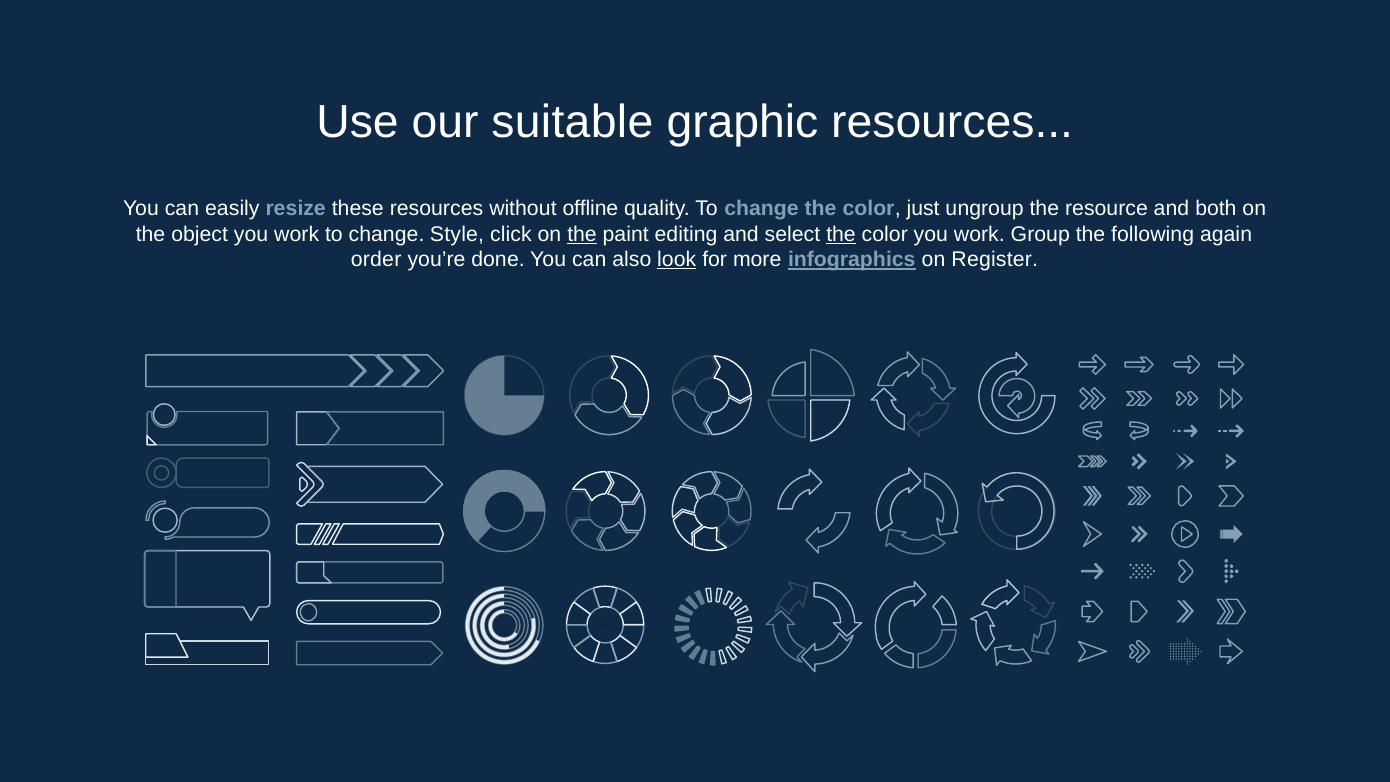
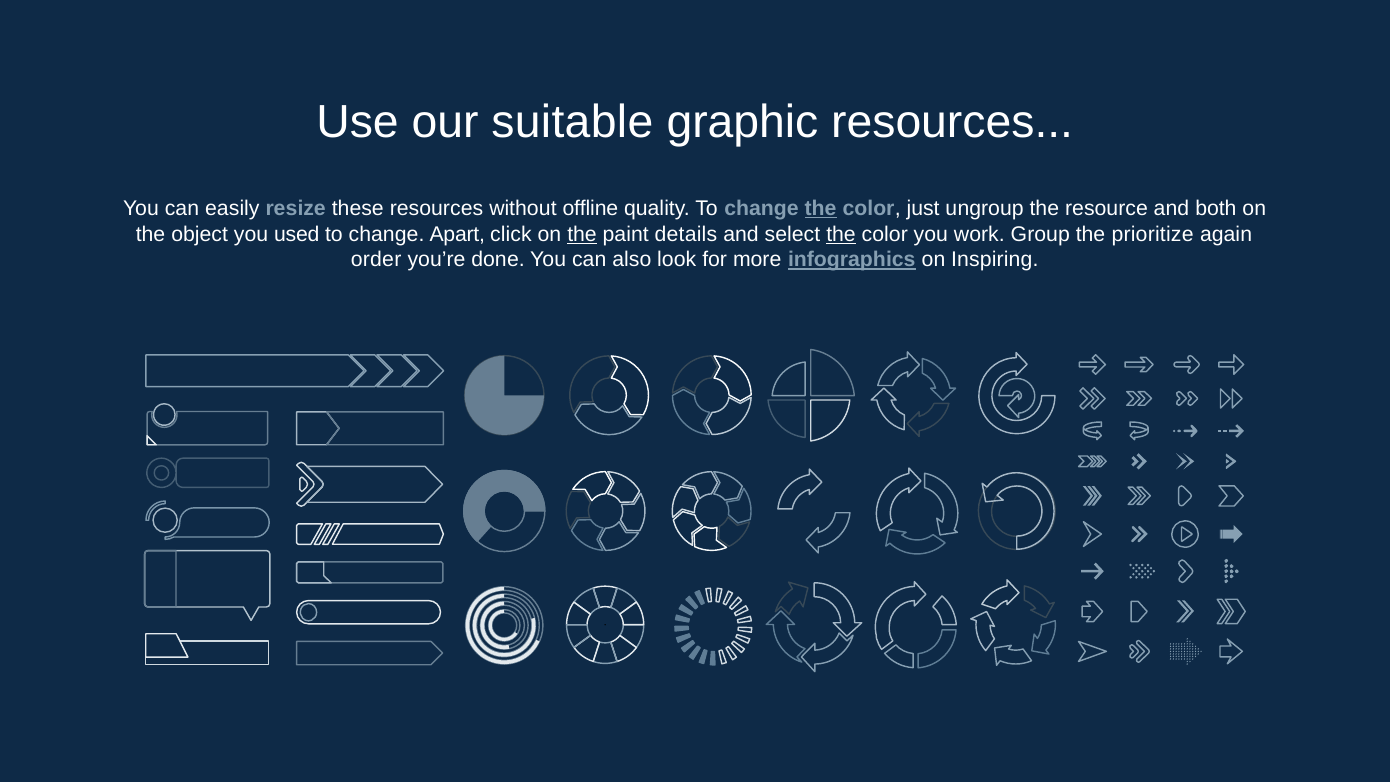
the underline: none -> present (821, 209)
object you work: work -> used (297, 234)
Style: Style -> Apart (457, 234)
editing: editing -> details (686, 234)
following: following -> prioritize (1153, 234)
look underline: present -> none (677, 260)
Register: Register -> Inspiring (995, 260)
